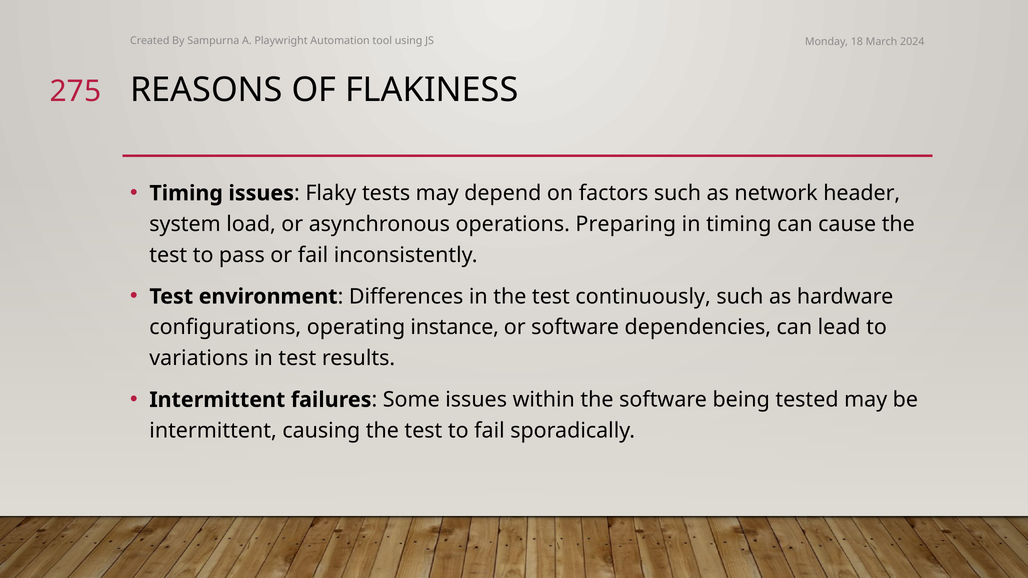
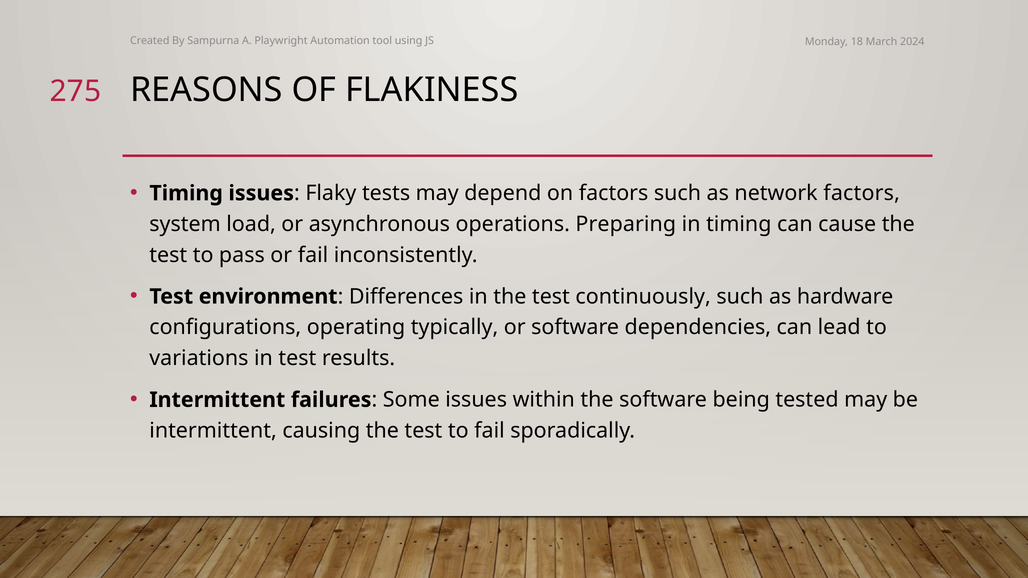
network header: header -> factors (862, 193)
instance: instance -> typically (455, 328)
